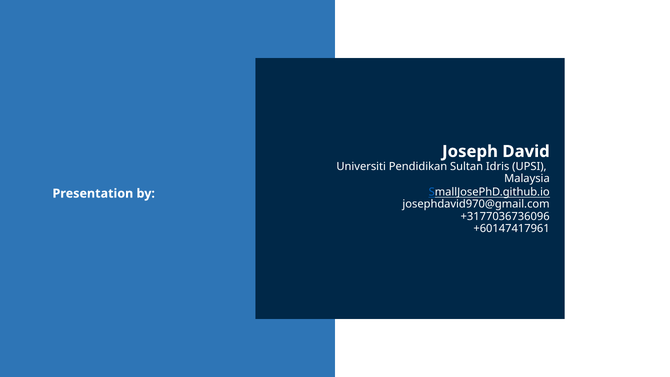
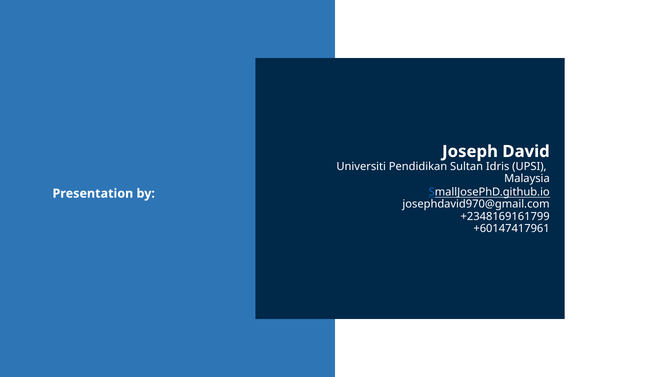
+3177036736096: +3177036736096 -> +2348169161799 (505, 216)
